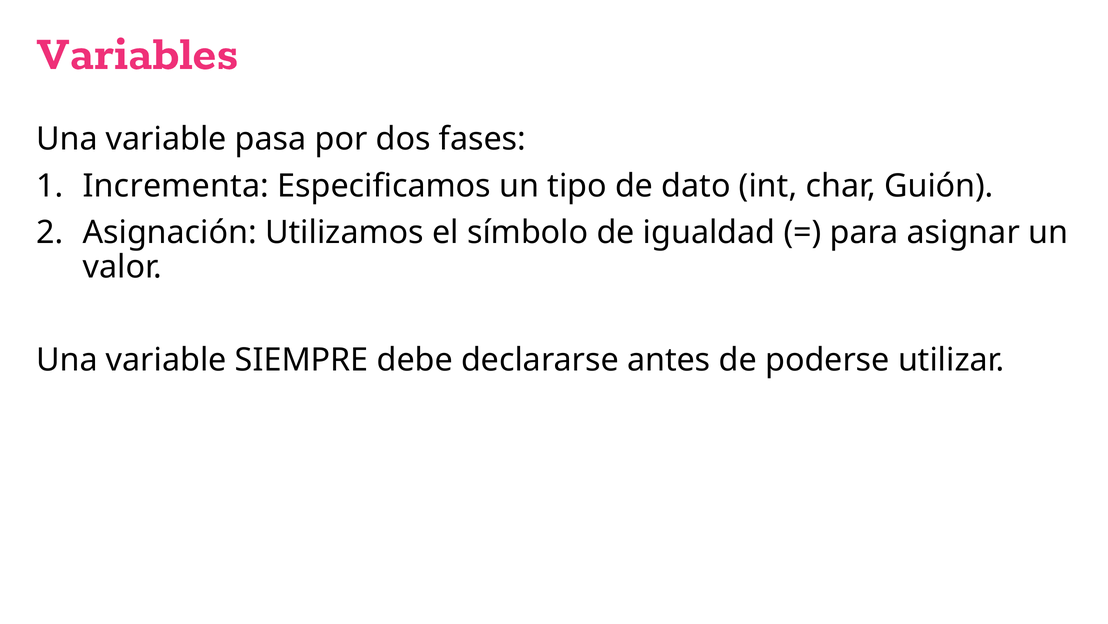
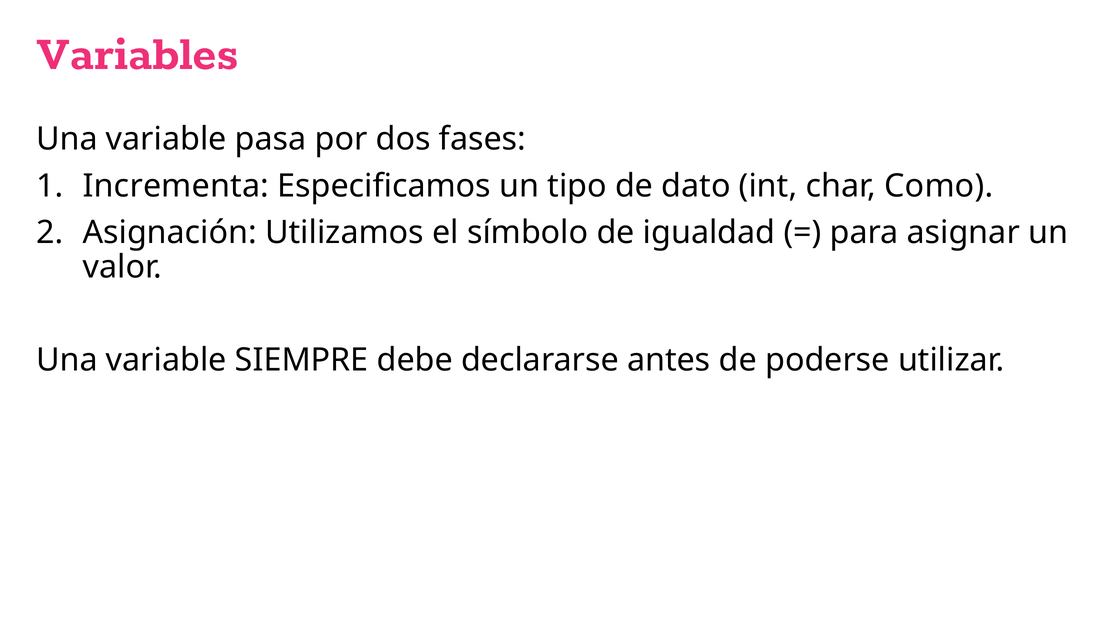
Guión: Guión -> Como (939, 186)
